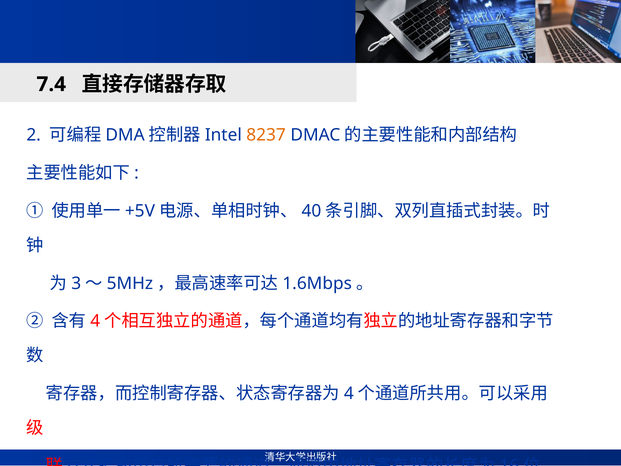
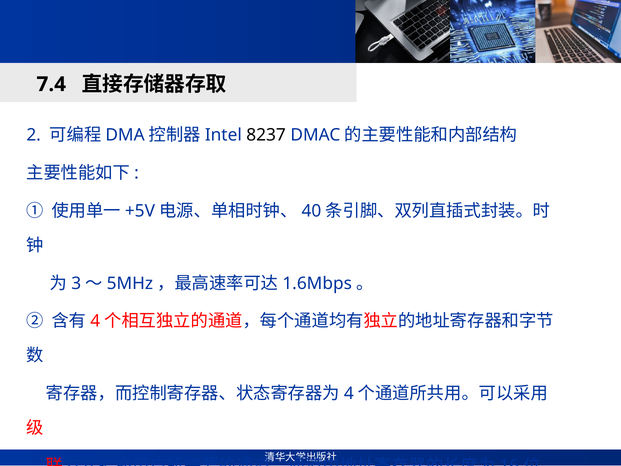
8237 colour: orange -> black (266, 135)
